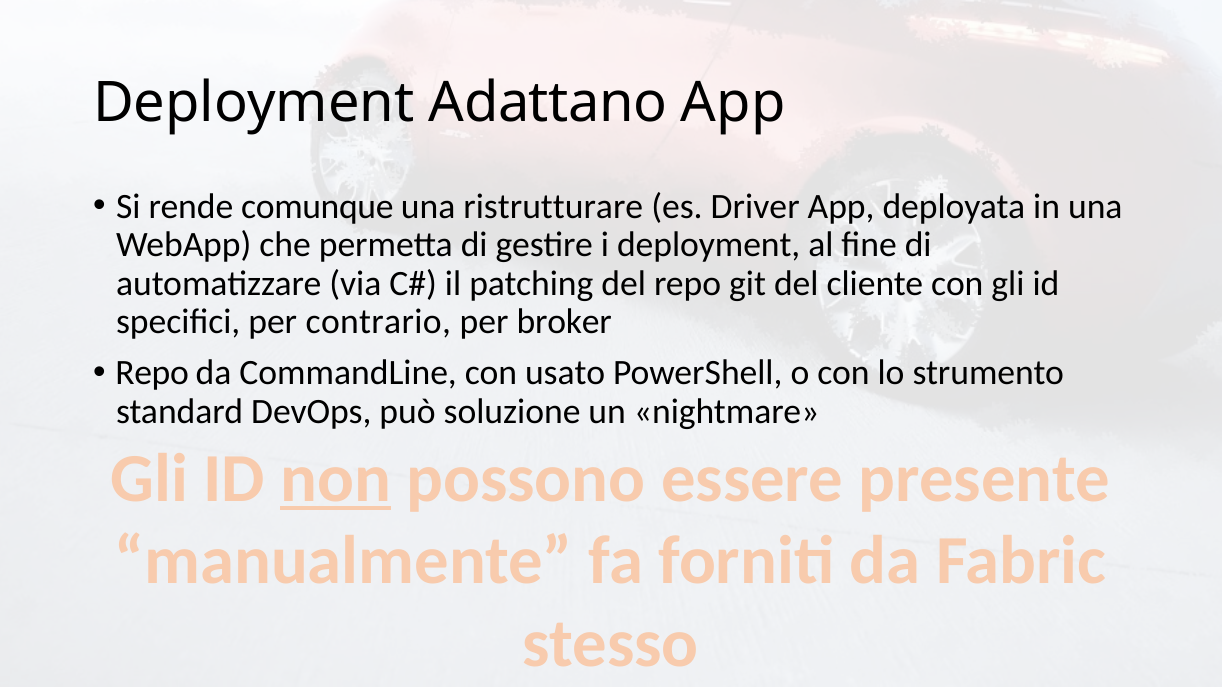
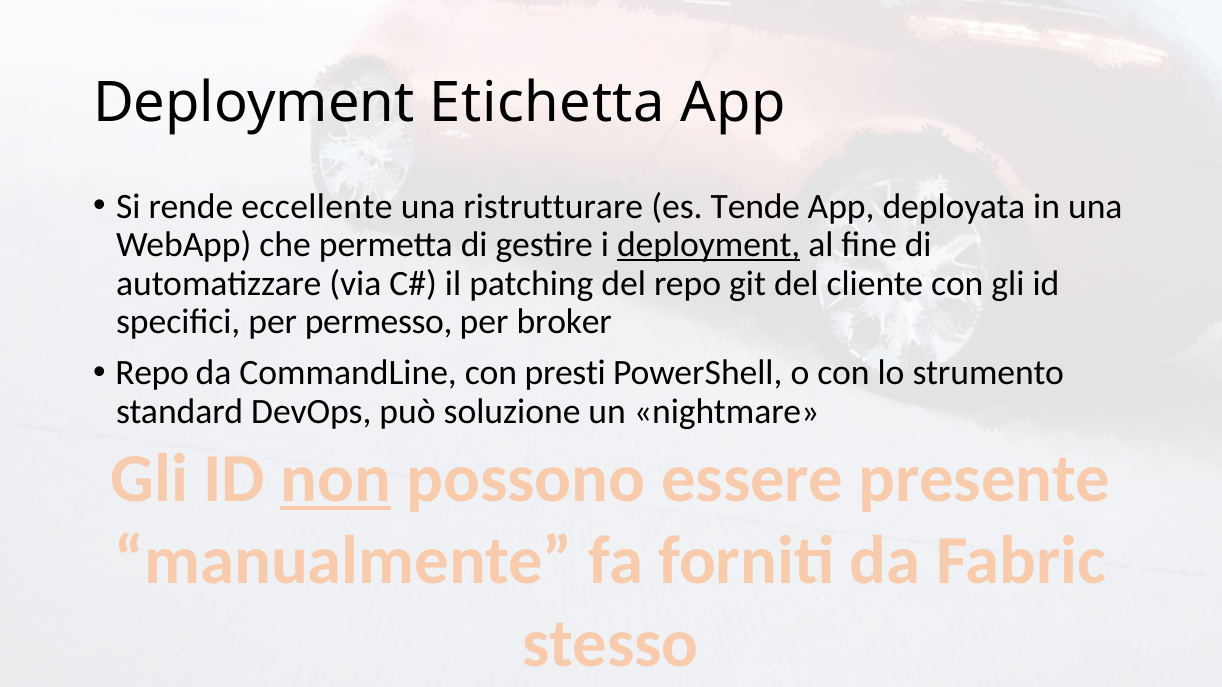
Adattano: Adattano -> Etichetta (547, 103)
comunque: comunque -> eccellente (317, 207)
Driver: Driver -> Tende (755, 207)
deployment underline: none -> present (709, 245)
contrario: contrario -> permesso (379, 322)
usato: usato -> presti (565, 373)
